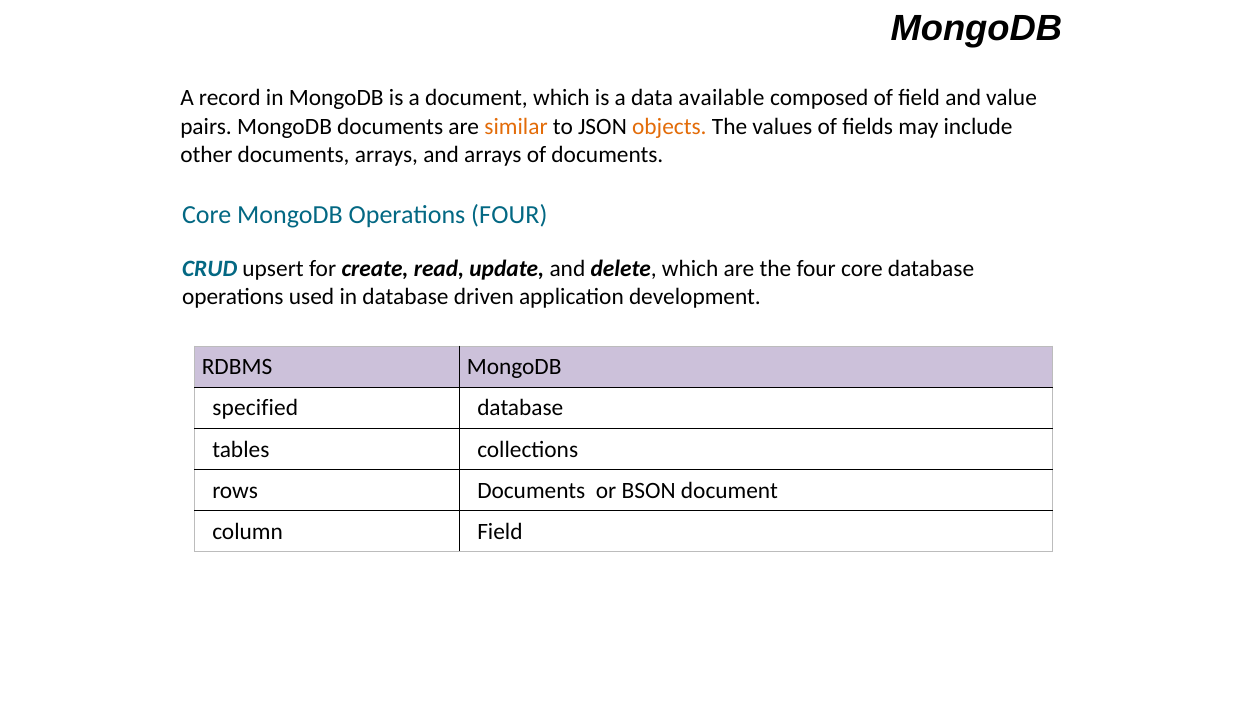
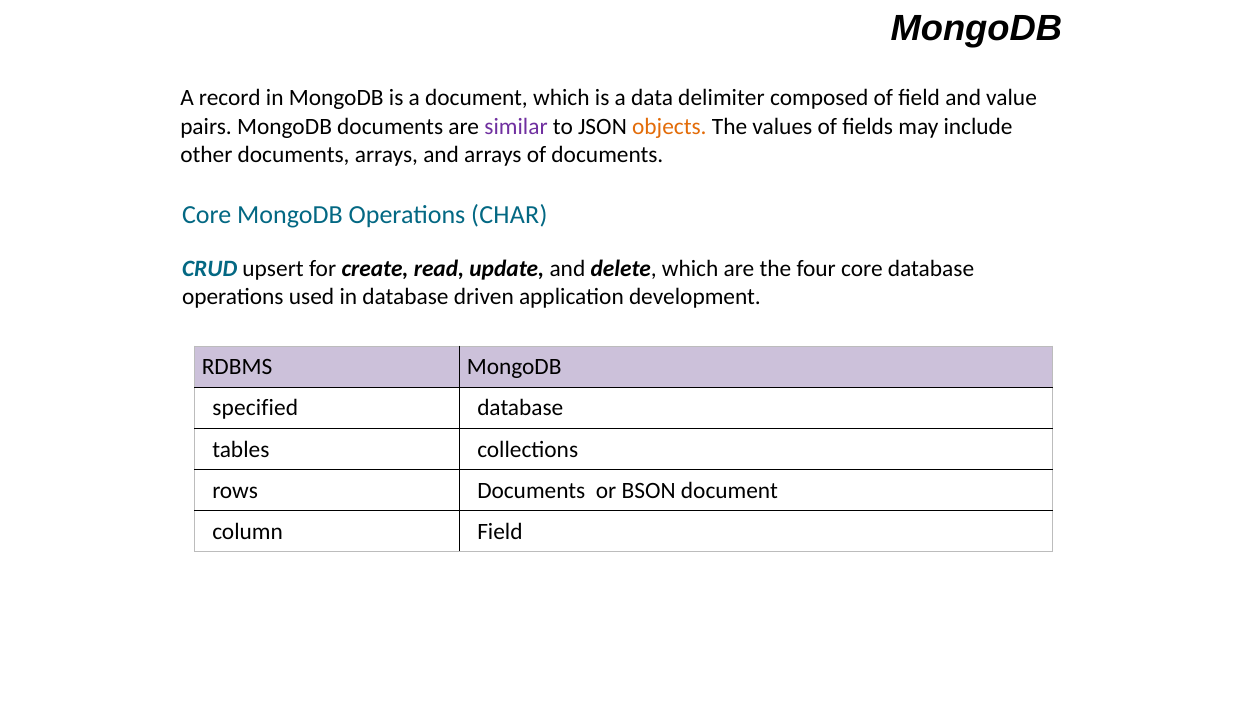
available: available -> delimiter (721, 98)
similar colour: orange -> purple (516, 126)
Operations FOUR: FOUR -> CHAR (509, 215)
